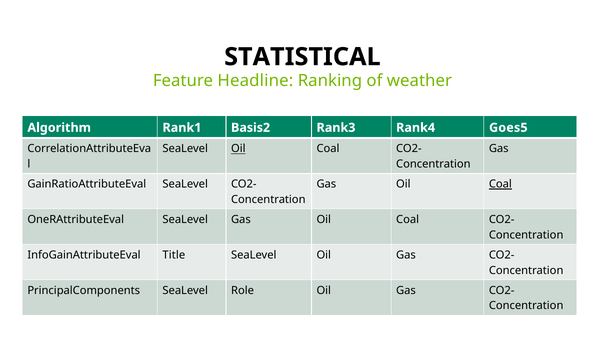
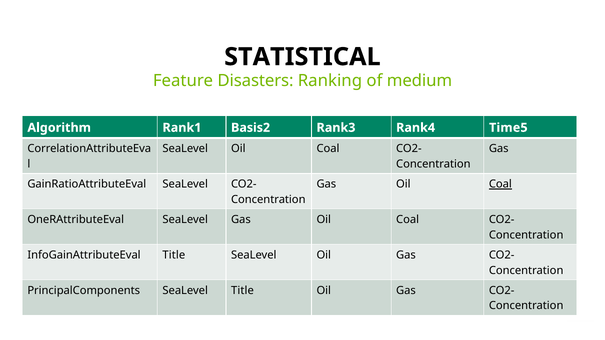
Headline: Headline -> Disasters (255, 81)
weather: weather -> medium (419, 81)
Goes5: Goes5 -> Time5 (508, 128)
Oil underline: present -> none (238, 149)
SeaLevel Role: Role -> Title (242, 291)
